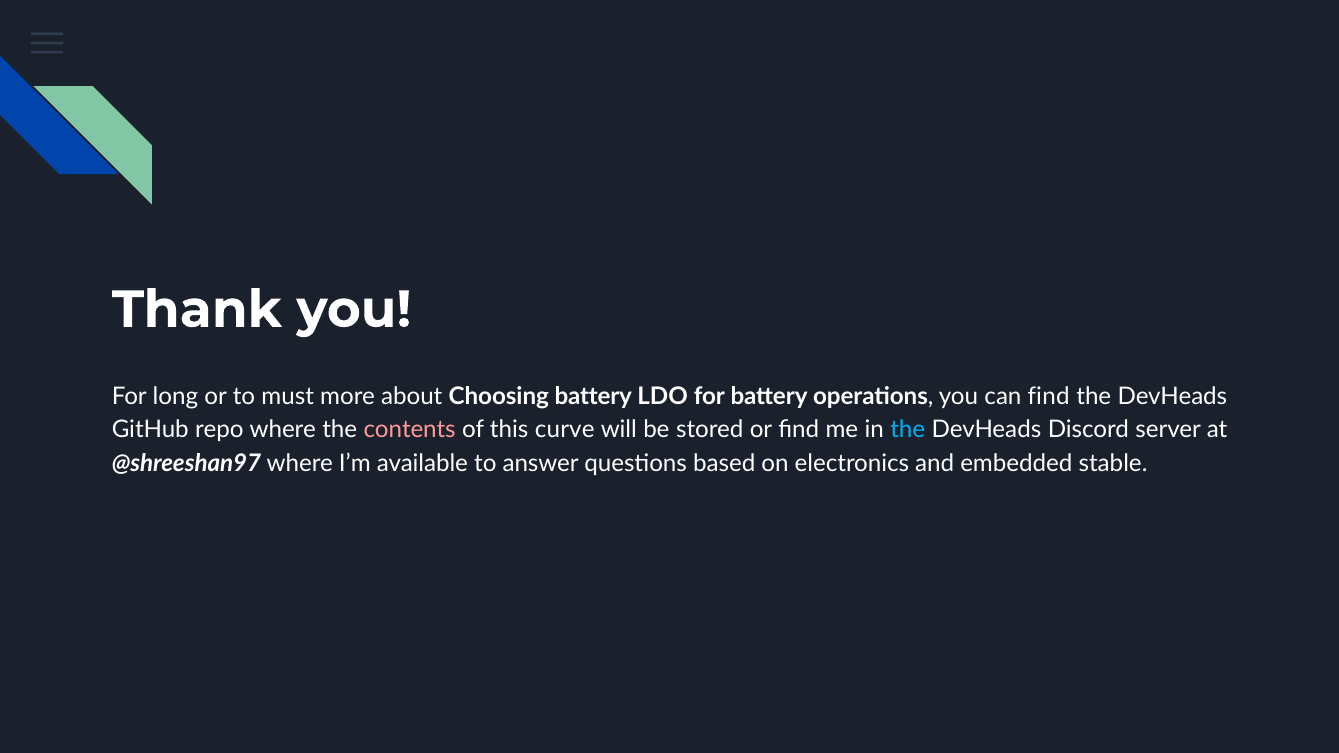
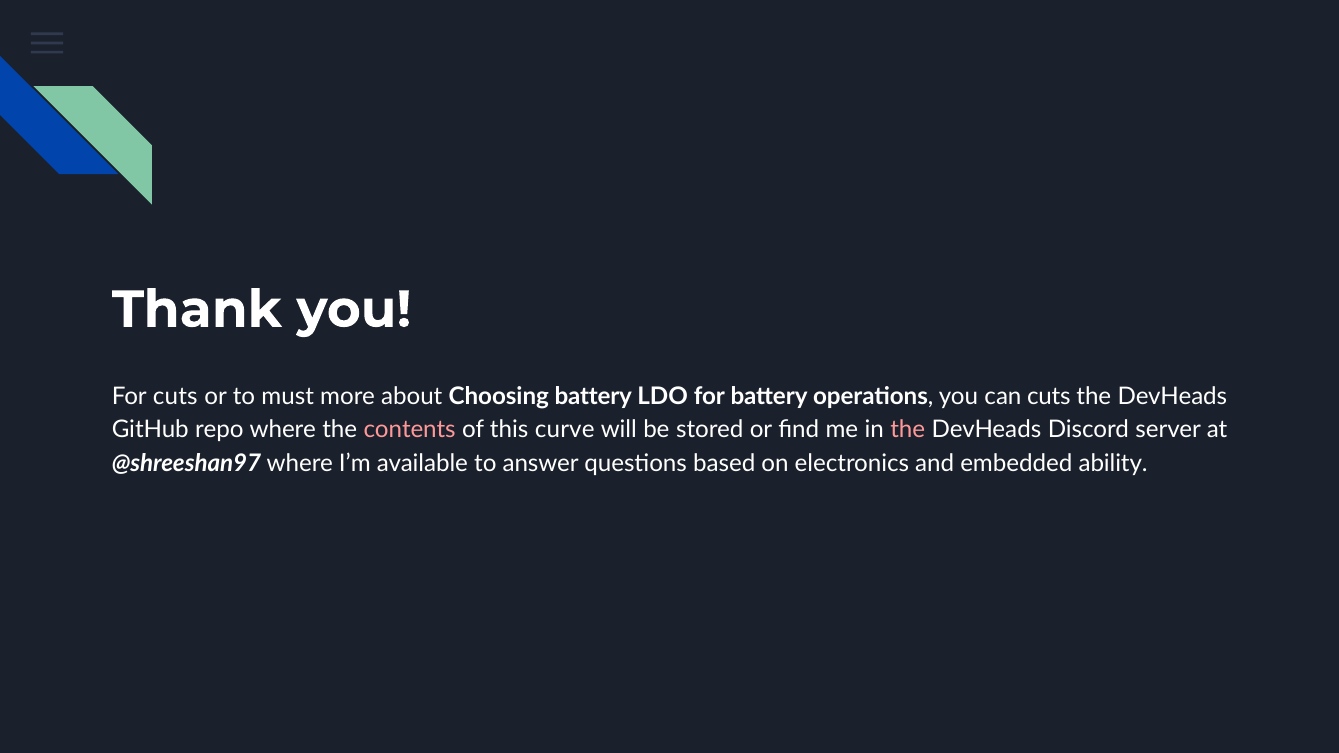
For long: long -> cuts (175, 397)
can find: find -> cuts (1049, 397)
the colour: light blue -> pink (908, 430)
stable: stable -> ability (1113, 463)
